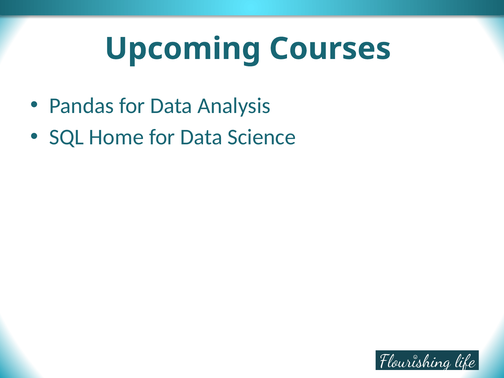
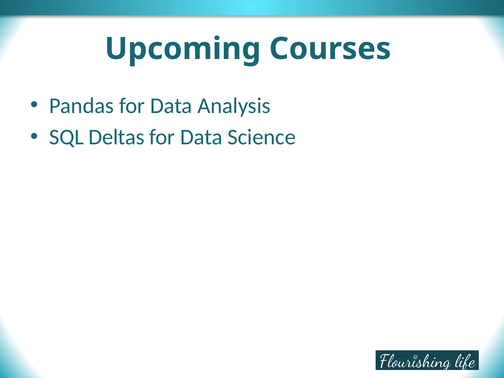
Home: Home -> Deltas (117, 137)
